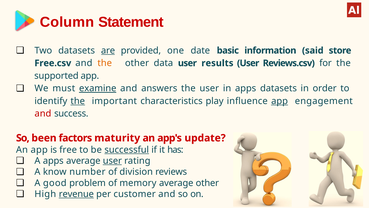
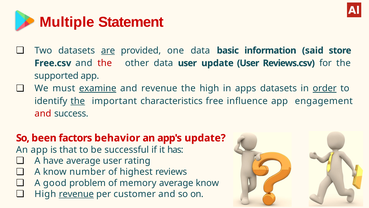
Column: Column -> Multiple (67, 22)
one date: date -> data (200, 50)
the colour: orange -> red (105, 63)
user results: results -> update (217, 63)
and answers: answers -> revenue (159, 88)
the user: user -> high (209, 88)
order underline: none -> present (325, 88)
play: play -> free (215, 101)
app underline: present -> none (280, 101)
maturity: maturity -> behavior (117, 138)
free: free -> that (68, 149)
successful underline: present -> none (127, 149)
A apps: apps -> have (53, 160)
user underline: present -> none (112, 160)
division: division -> highest (136, 172)
average other: other -> know (207, 183)
